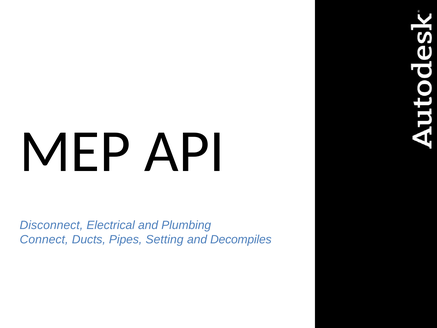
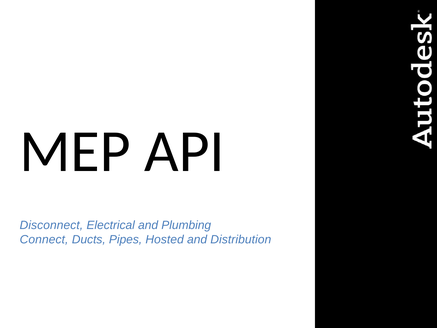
Setting: Setting -> Hosted (165, 240)
Decompiles: Decompiles -> Distribution (241, 240)
